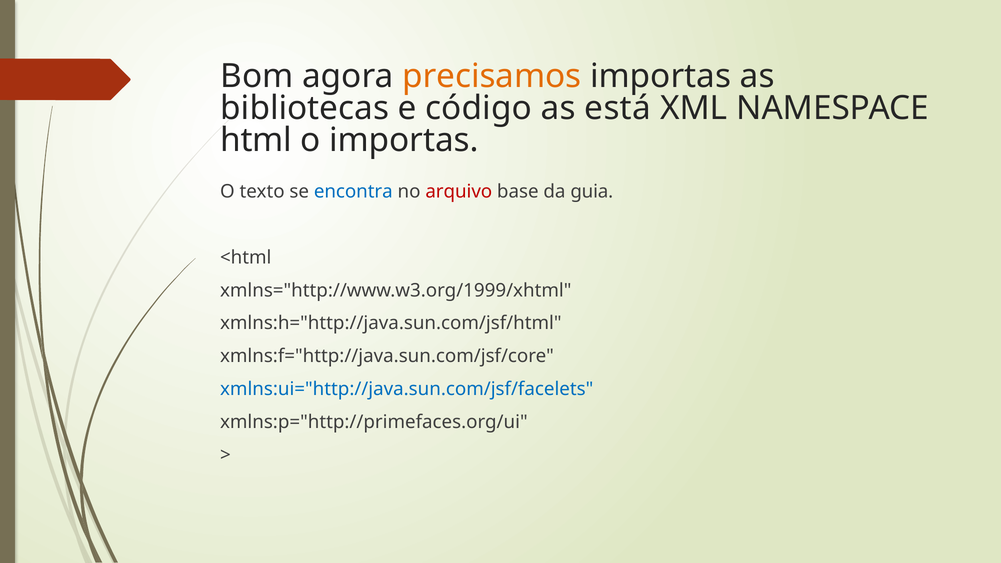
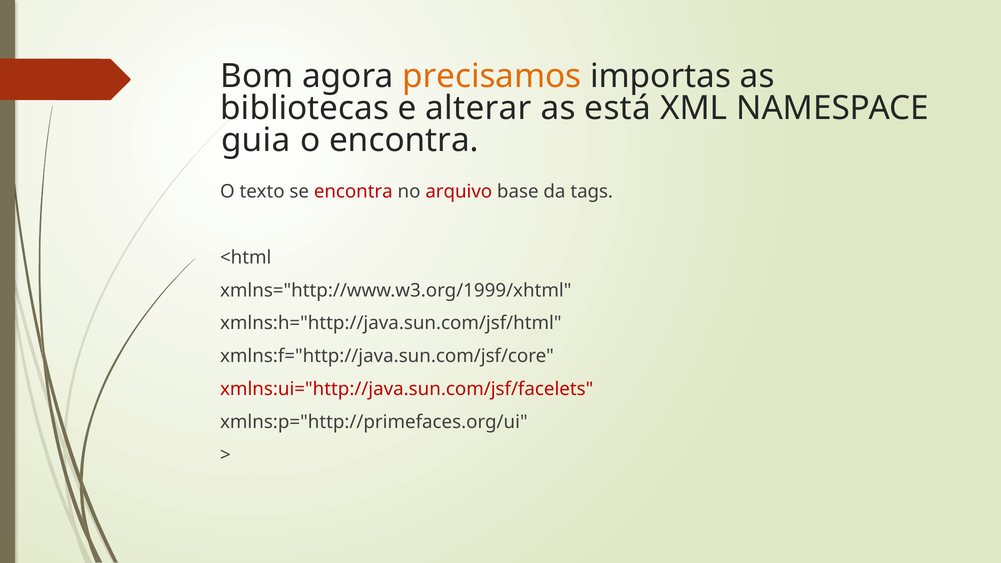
código: código -> alterar (478, 108)
html: html -> guia (256, 140)
o importas: importas -> encontra (404, 140)
encontra colour: blue -> red (353, 192)
guia: guia -> tags (592, 192)
xmlns:ui="http://java.sun.com/jsf/facelets colour: blue -> red (407, 389)
